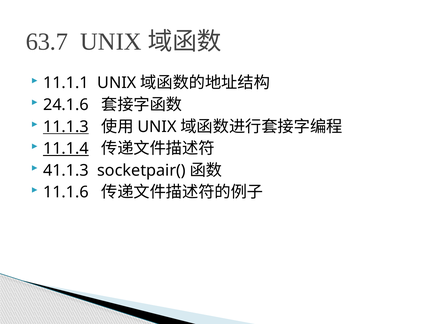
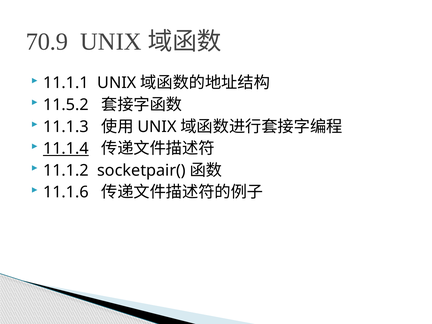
63.7: 63.7 -> 70.9 (47, 42)
24.1.6: 24.1.6 -> 11.5.2 (66, 105)
11.1.3 underline: present -> none (66, 127)
41.1.3: 41.1.3 -> 11.1.2 (66, 170)
